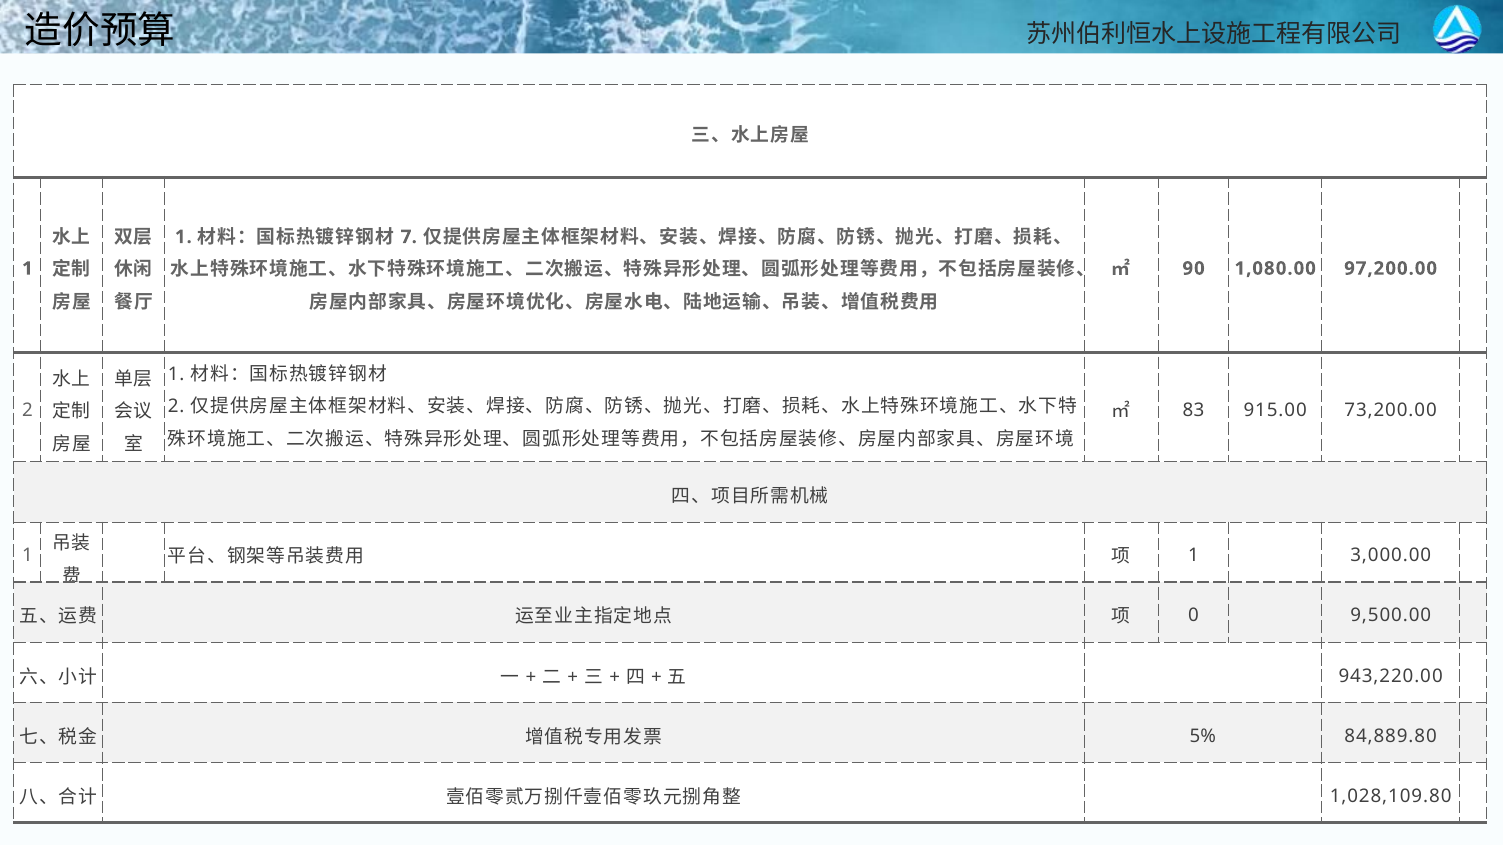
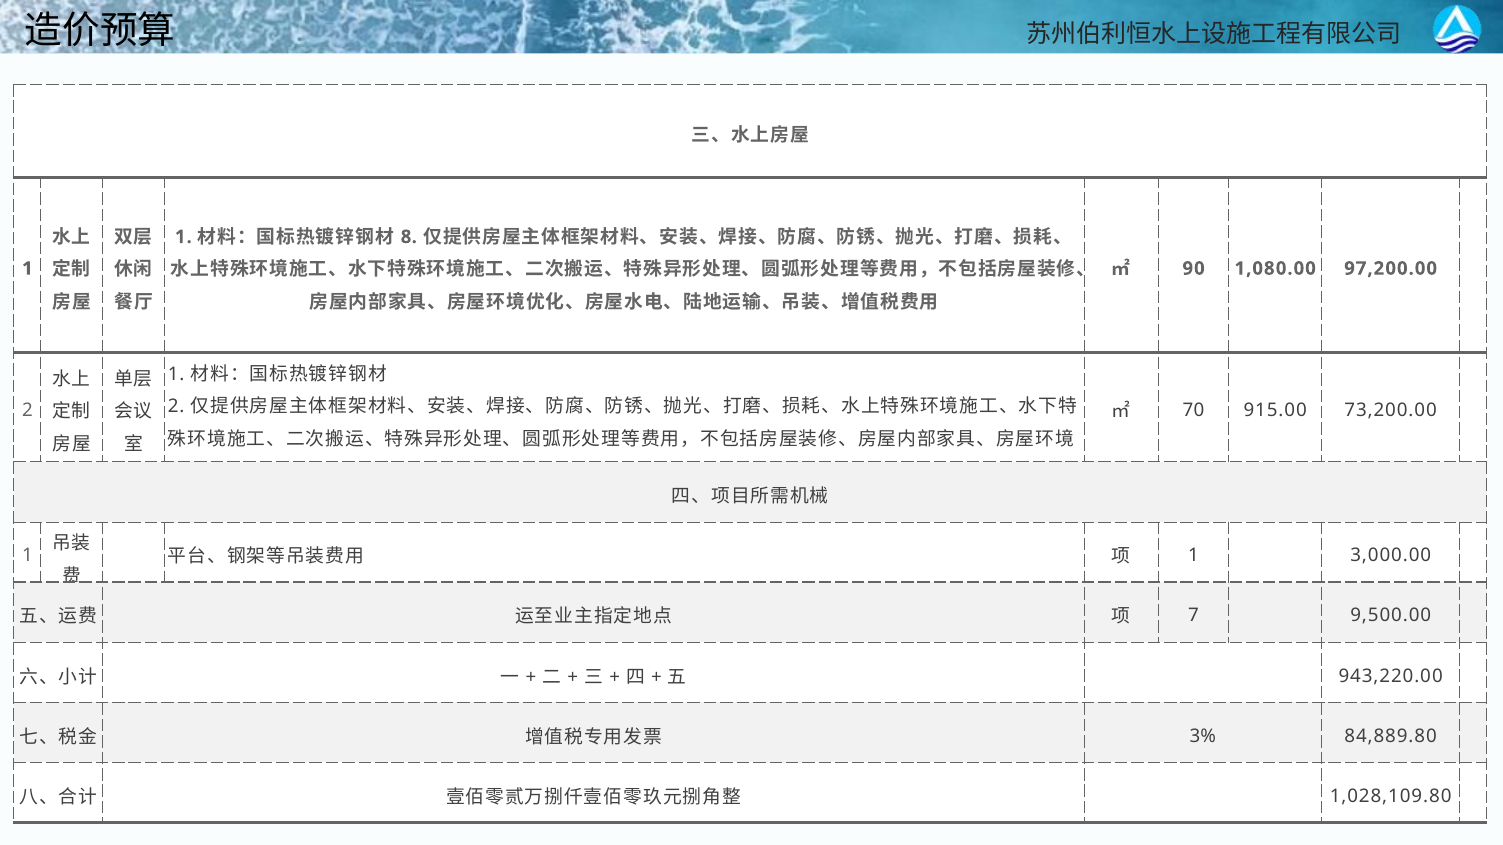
7: 7 -> 8 (409, 237)
83: 83 -> 70 (1193, 411)
0: 0 -> 7 (1194, 616)
5%: 5% -> 3% (1203, 736)
